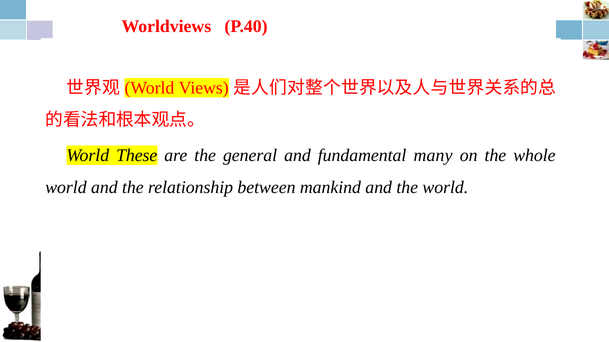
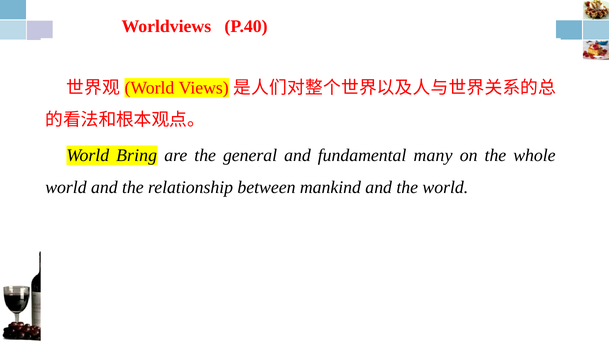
These: These -> Bring (137, 155)
